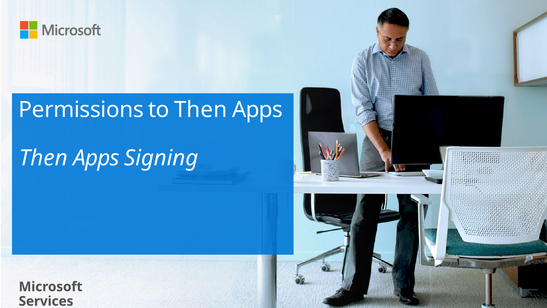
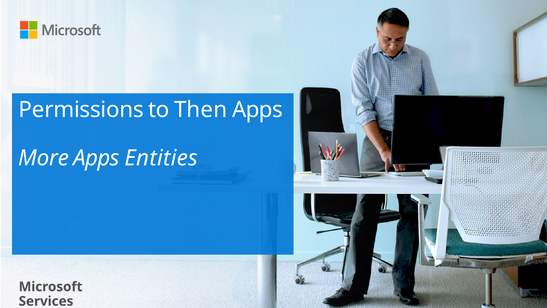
Then: Then -> More (44, 158)
Signing: Signing -> Entities (161, 158)
